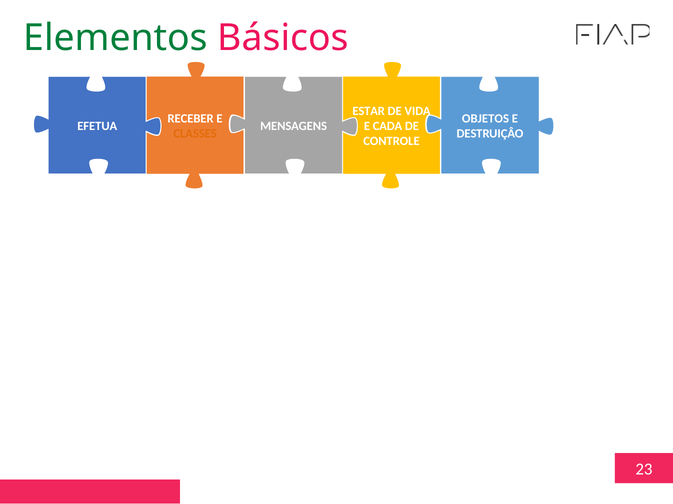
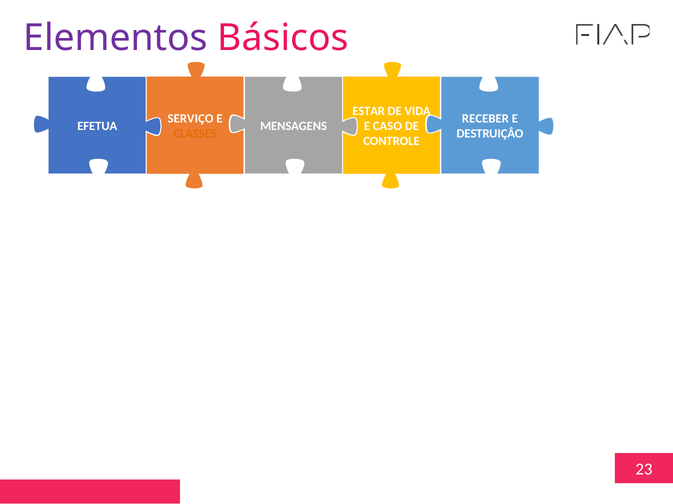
Elementos colour: green -> purple (116, 38)
RECEBER: RECEBER -> SERVIÇO (191, 119)
OBJETOS: OBJETOS -> RECEBER (485, 119)
CADA: CADA -> CASO (387, 126)
